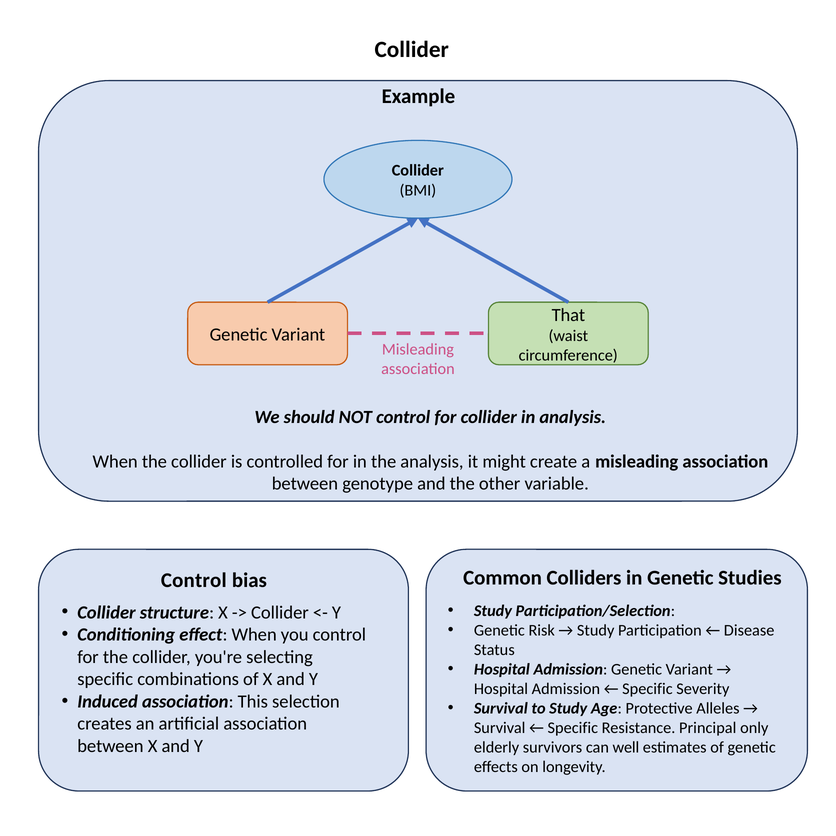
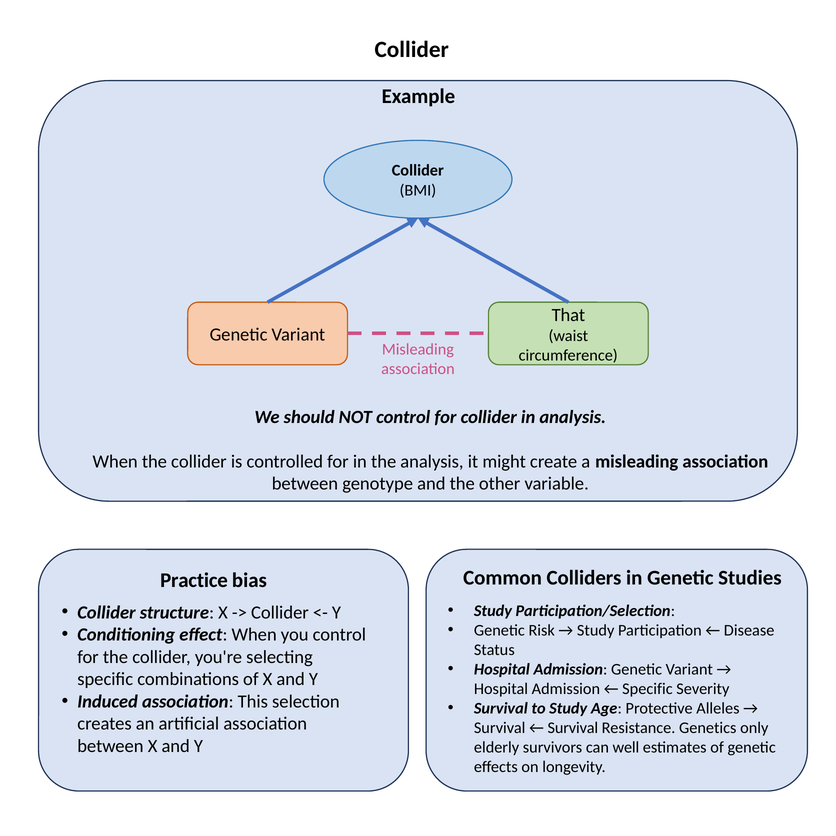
Control: Control -> Practice (194, 580)
Specific: Specific -> Survival (573, 728)
Principal: Principal -> Genetics (708, 728)
